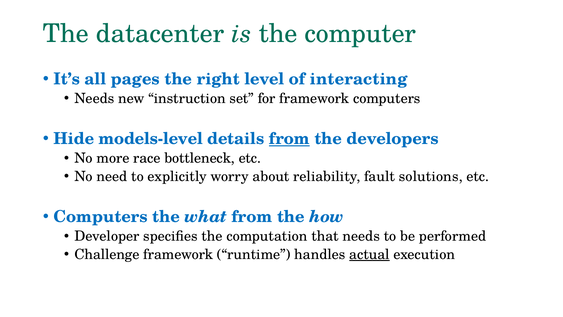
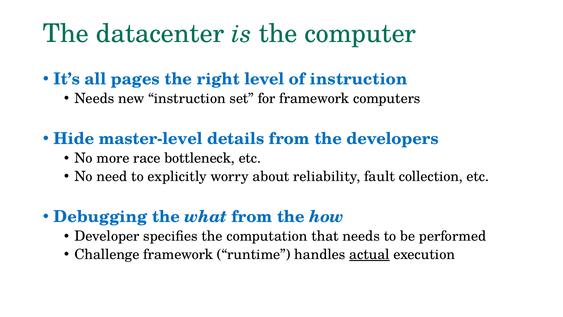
of interacting: interacting -> instruction (359, 79)
models-level: models-level -> master-level (151, 139)
from underline: present -> none (289, 139)
solutions: solutions -> collection (431, 176)
Computers: Computers -> Debugging (100, 217)
